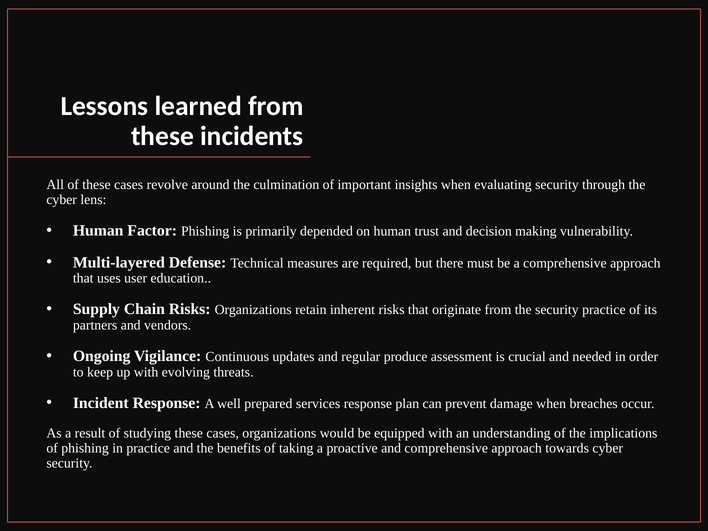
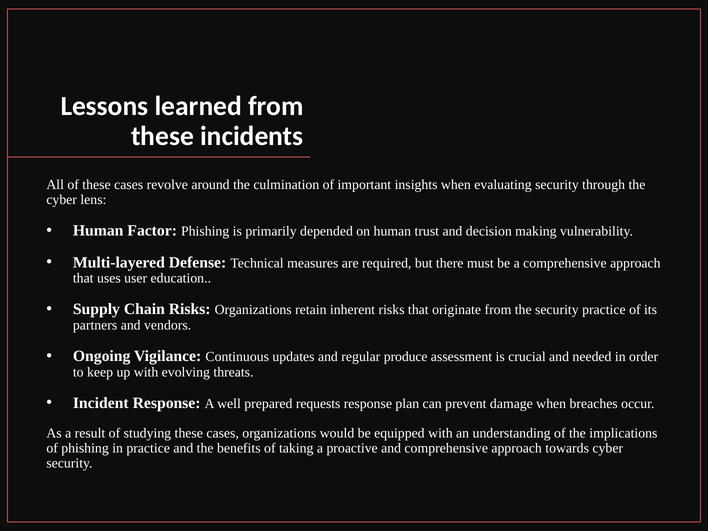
services: services -> requests (318, 403)
